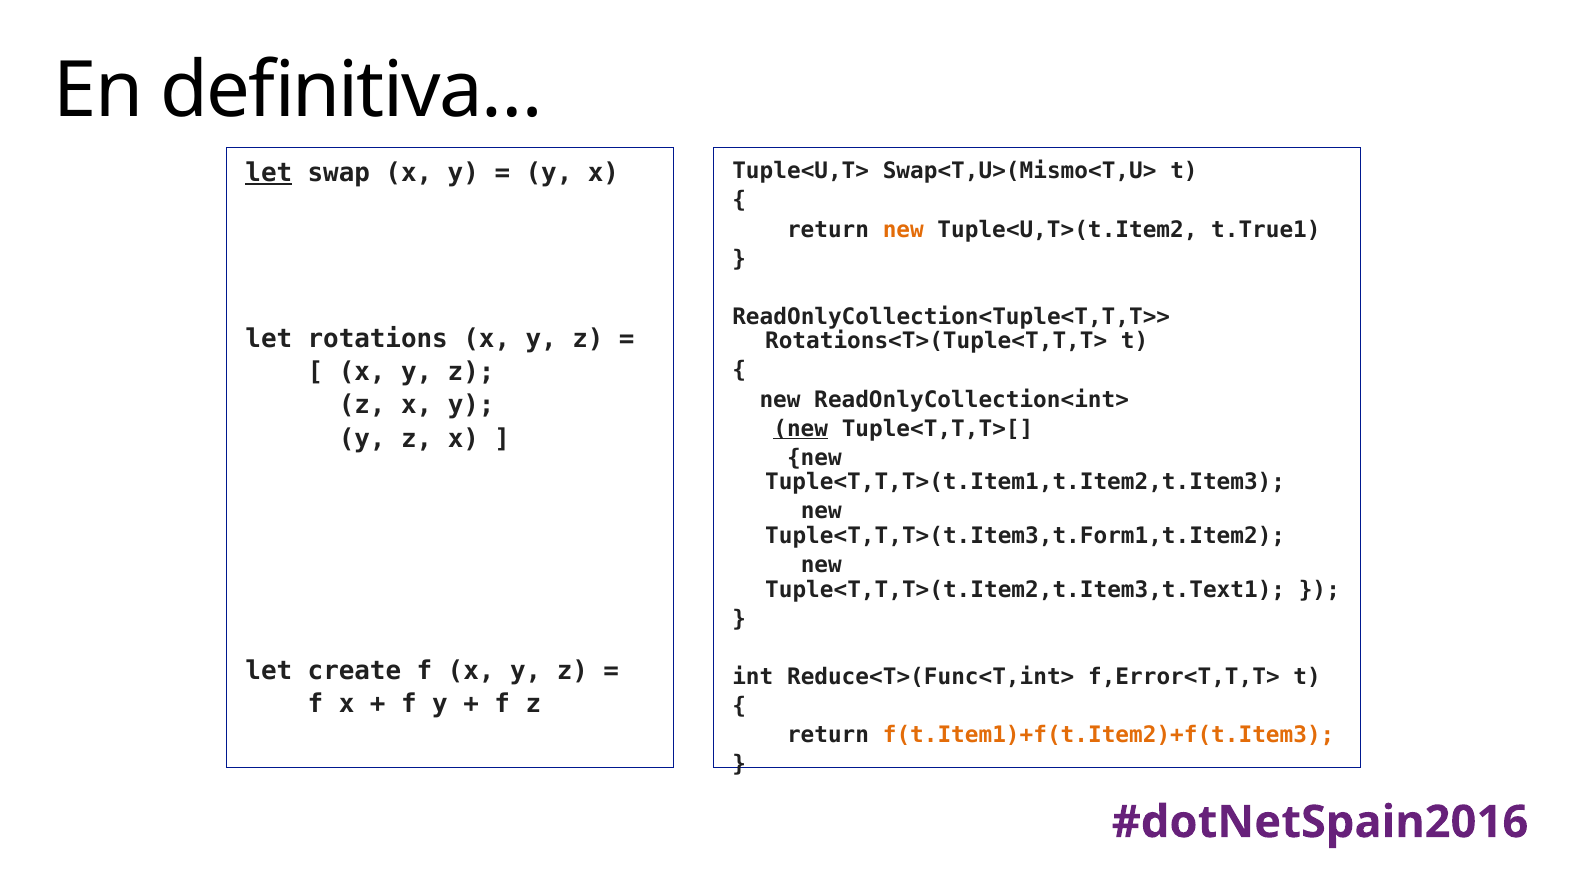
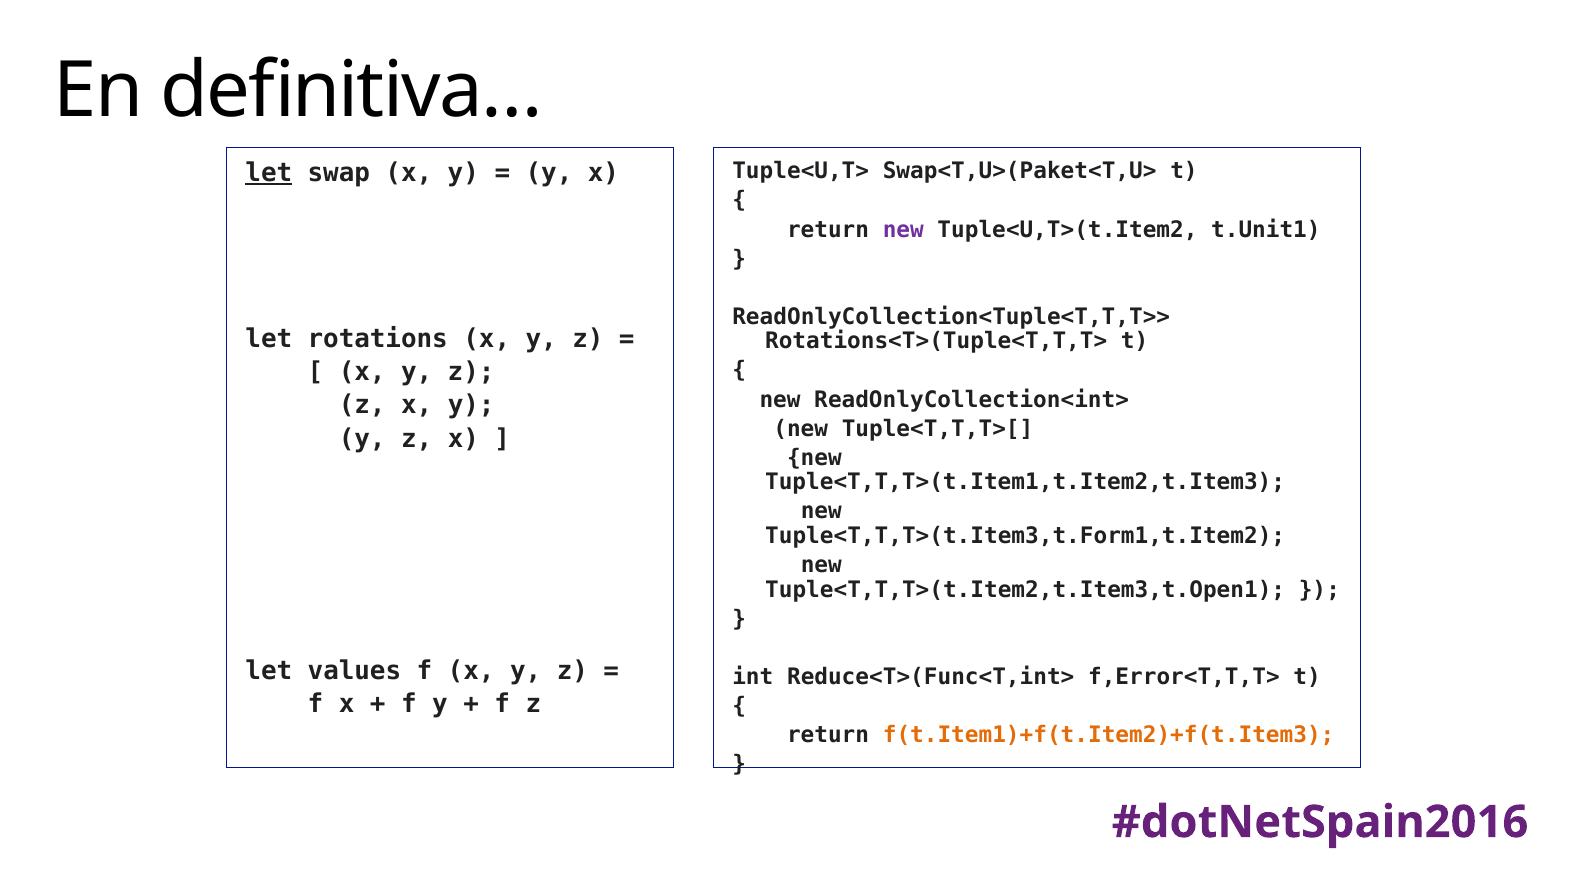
Swap<T,U>(Mismo<T,U>: Swap<T,U>(Mismo<T,U> -> Swap<T,U>(Paket<T,U> (1020, 171)
new colour: orange -> purple (903, 229)
t.True1: t.True1 -> t.Unit1 (1266, 229)
new underline: present -> none (801, 428)
Tuple<T,T,T>(t.Item2,t.Item3,t.Text1: Tuple<T,T,T>(t.Item2,t.Item3,t.Text1 -> Tuple<T,T,T>(t.Item2,t.Item3,t.Open1 (1025, 589)
create: create -> values (354, 671)
